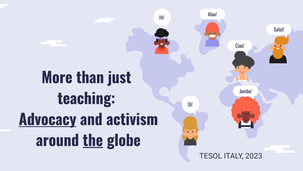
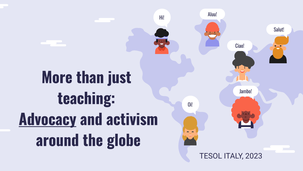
the underline: present -> none (93, 141)
